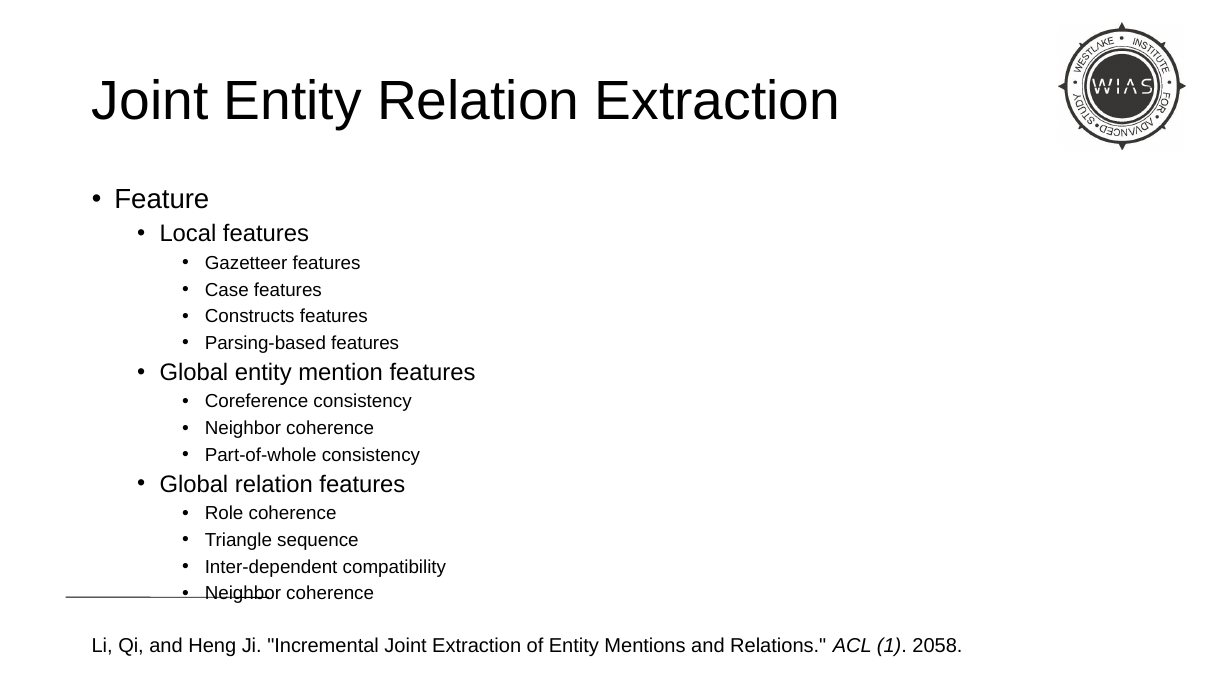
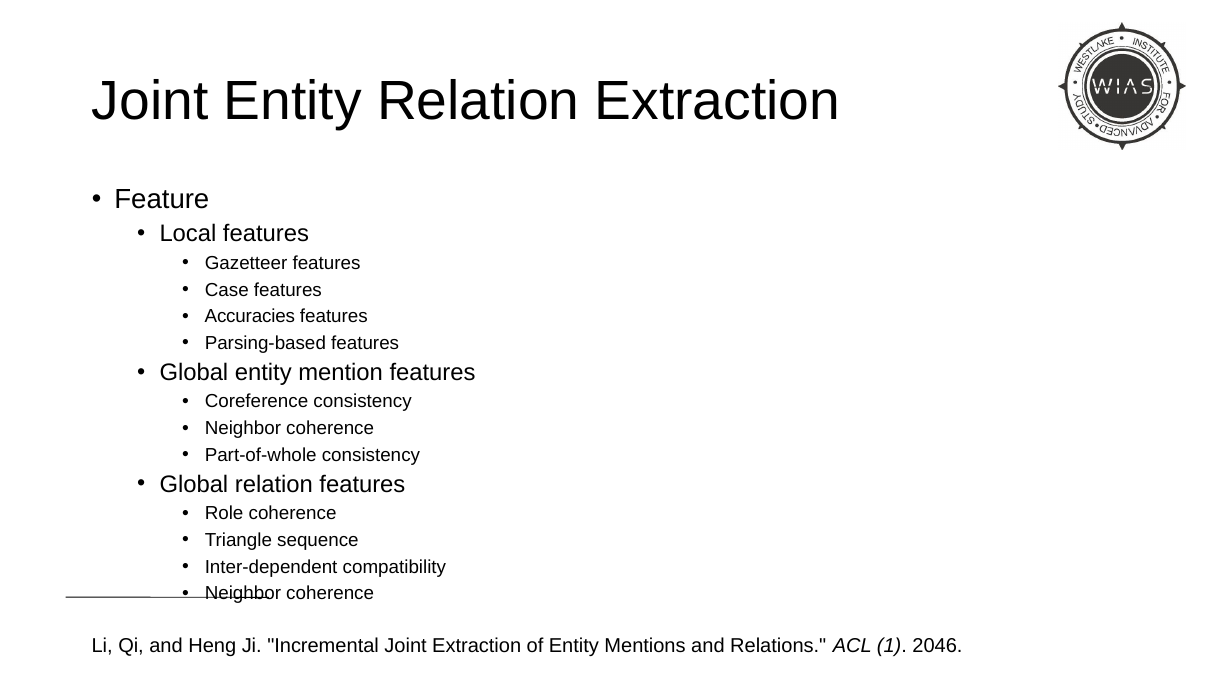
Constructs: Constructs -> Accuracies (250, 316)
2058: 2058 -> 2046 (937, 645)
